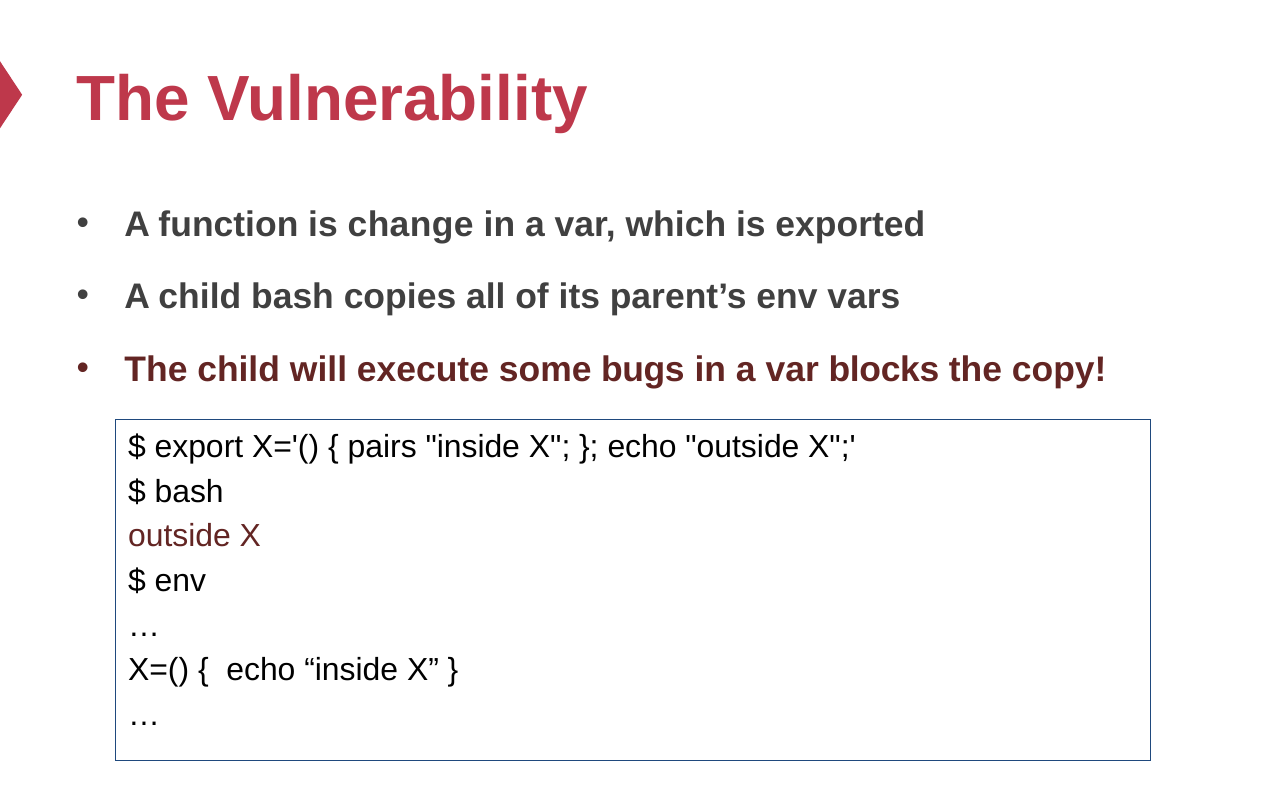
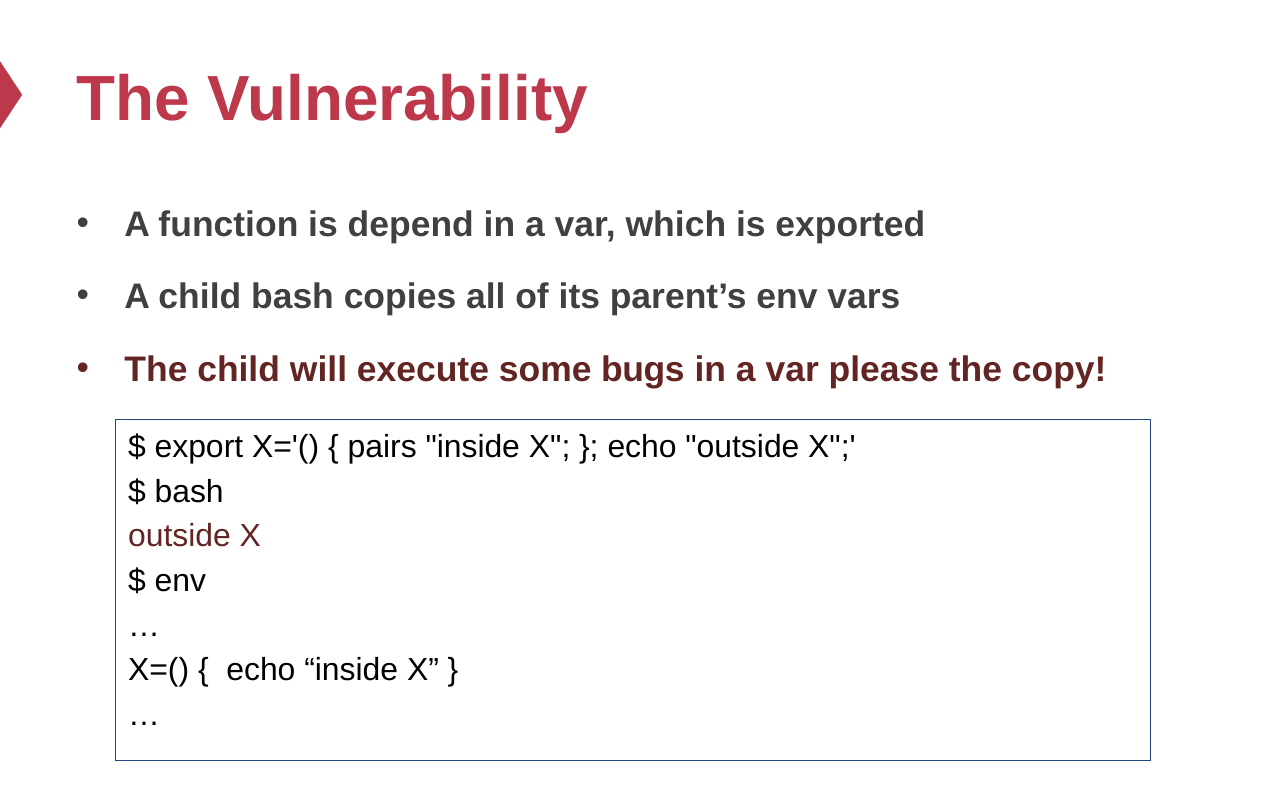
change: change -> depend (411, 225)
blocks: blocks -> please (884, 369)
